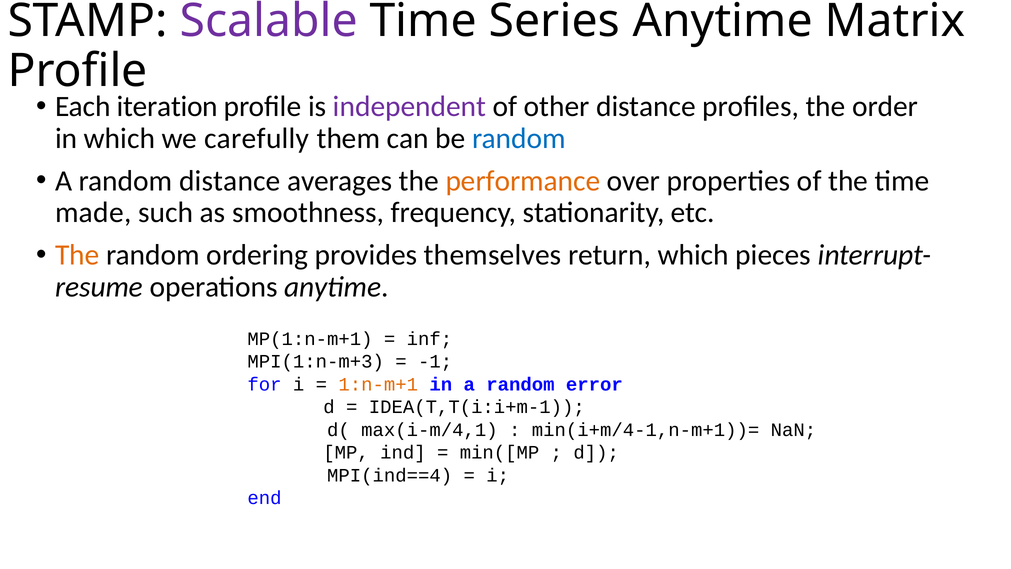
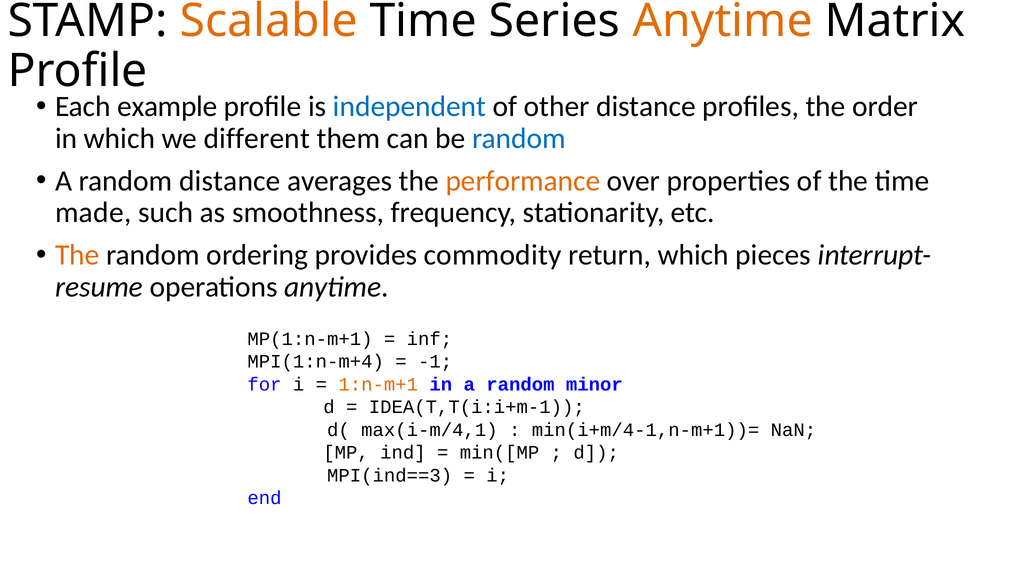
Scalable colour: purple -> orange (269, 21)
Anytime colour: black -> orange (723, 21)
iteration: iteration -> example (167, 107)
independent colour: purple -> blue (409, 107)
carefully: carefully -> different (257, 138)
themselves: themselves -> commodity (493, 255)
MPI(1:n-m+3: MPI(1:n-m+3 -> MPI(1:n-m+4 (316, 361)
error: error -> minor (594, 384)
MPI(ind==4: MPI(ind==4 -> MPI(ind==3 (390, 475)
